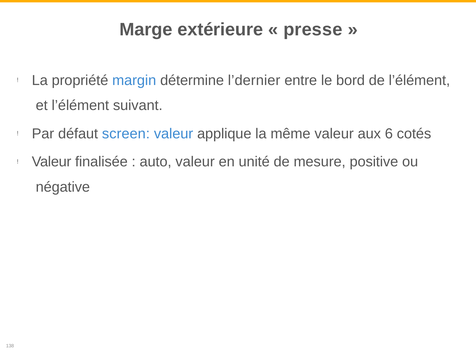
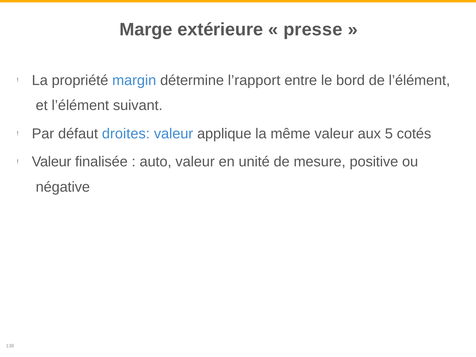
l’dernier: l’dernier -> l’rapport (254, 80)
screen: screen -> droites (126, 134)
6: 6 -> 5 (389, 134)
